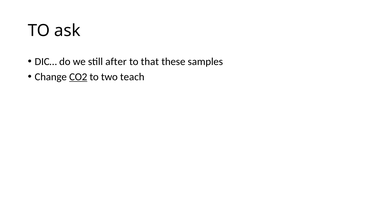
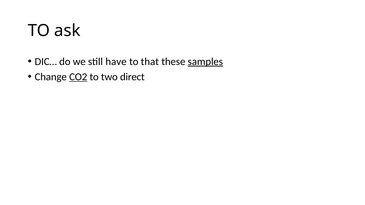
after: after -> have (116, 62)
samples underline: none -> present (205, 62)
teach: teach -> direct (132, 77)
